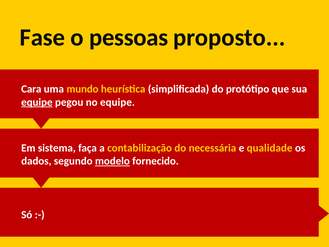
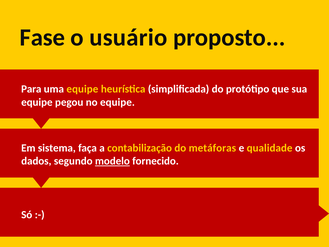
pessoas: pessoas -> usuário (128, 38)
Cara: Cara -> Para (31, 89)
uma mundo: mundo -> equipe (82, 89)
equipe underline: present -> none (37, 102)
necessária: necessária -> metáforas (212, 148)
